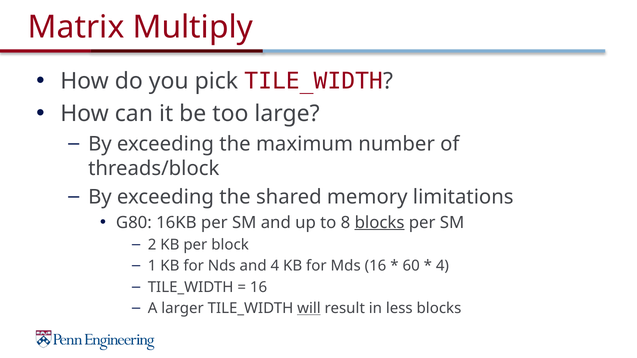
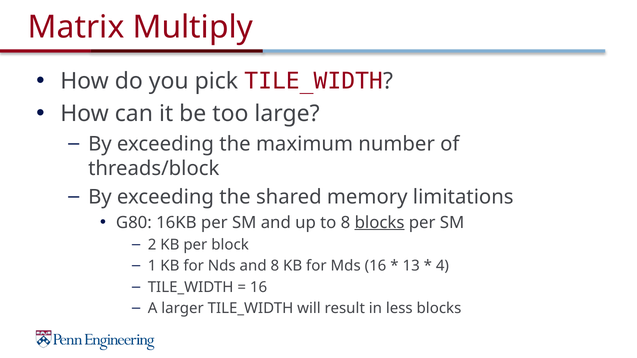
and 4: 4 -> 8 (275, 266)
60: 60 -> 13 (411, 266)
will underline: present -> none (309, 309)
